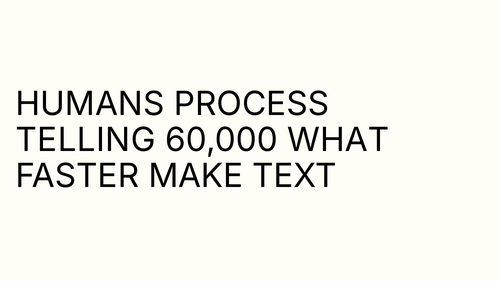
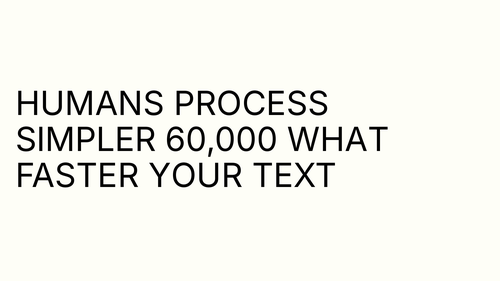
TELLING: TELLING -> SIMPLER (86, 140)
MAKE: MAKE -> YOUR (196, 176)
